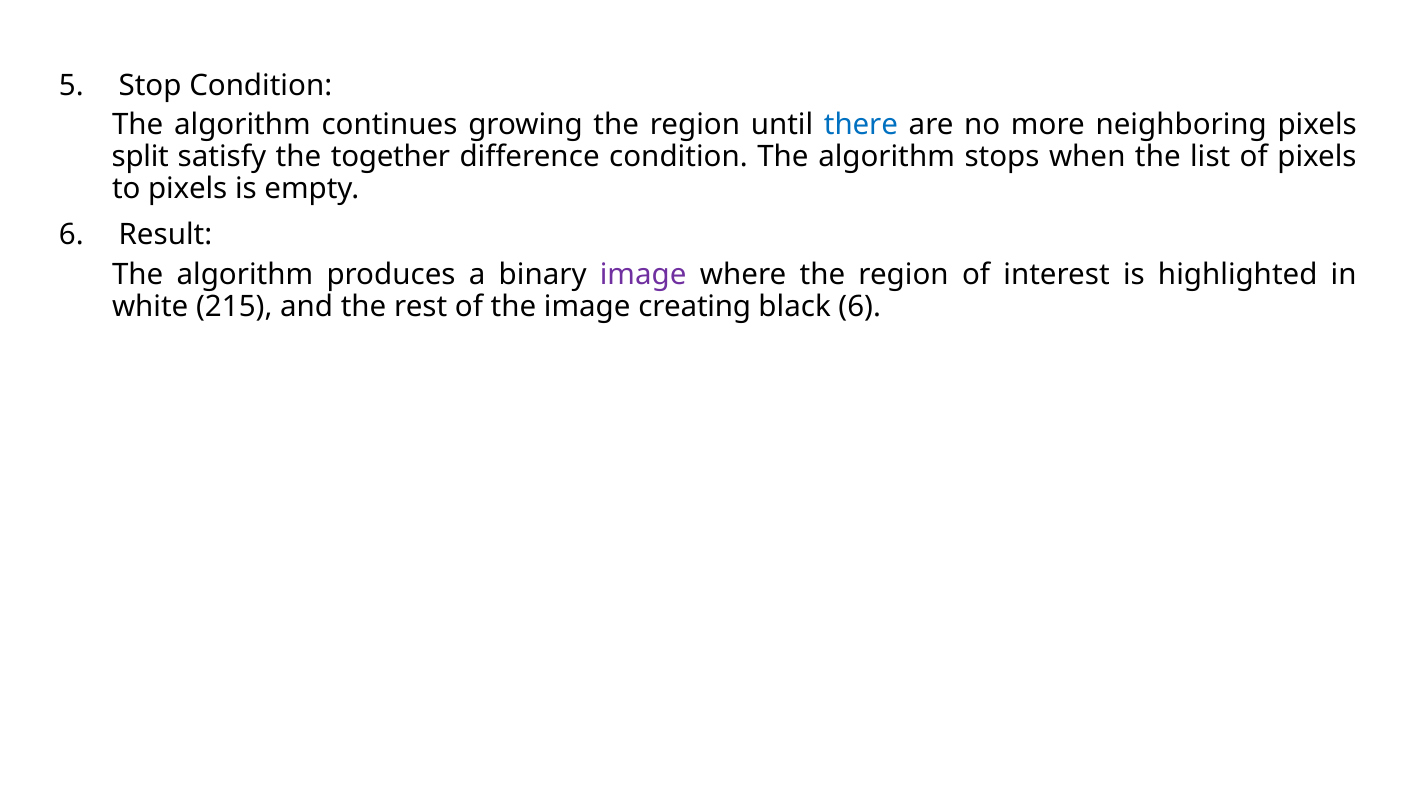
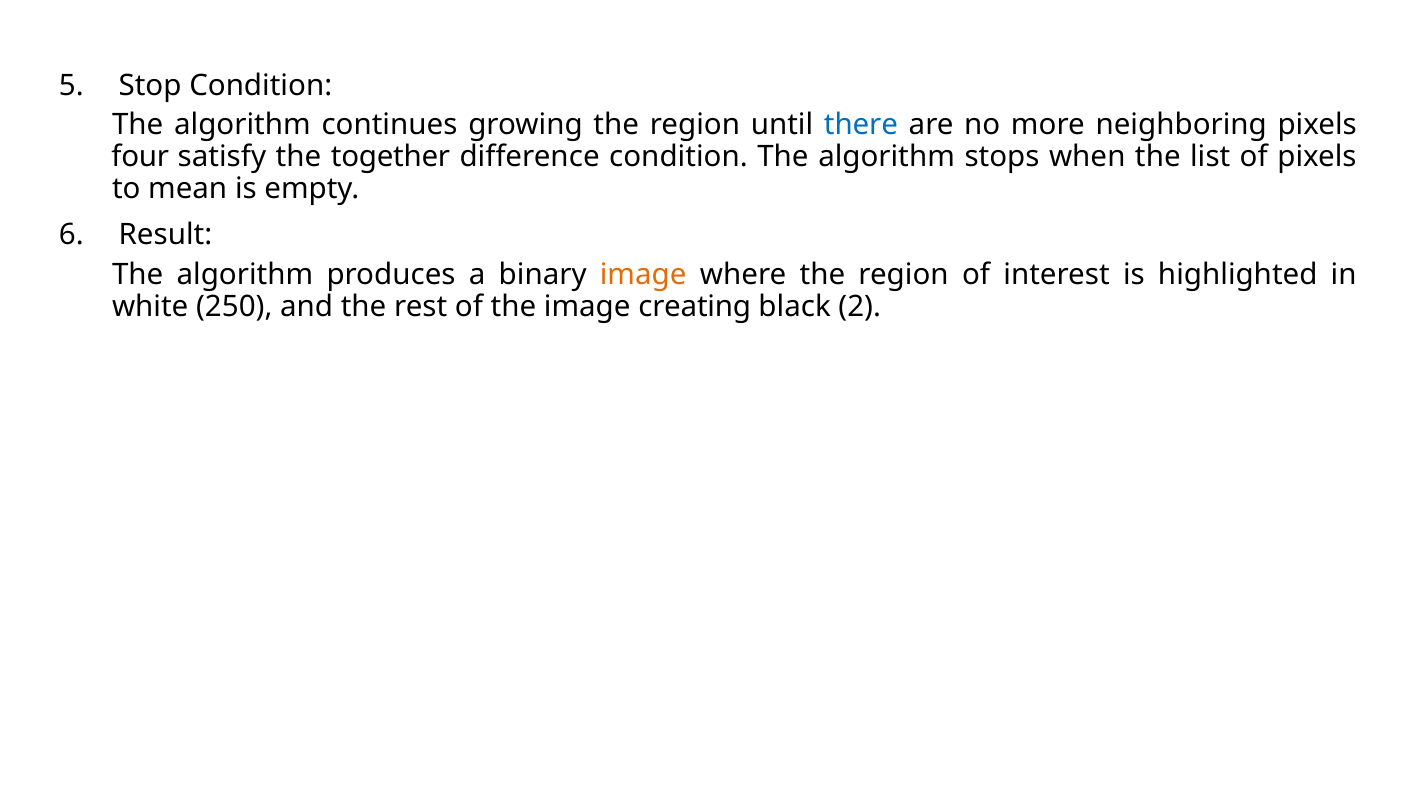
split: split -> four (140, 156)
to pixels: pixels -> mean (188, 188)
image colour: purple -> orange (643, 274)
215: 215 -> 250 (234, 306)
black 6: 6 -> 2 (860, 306)
